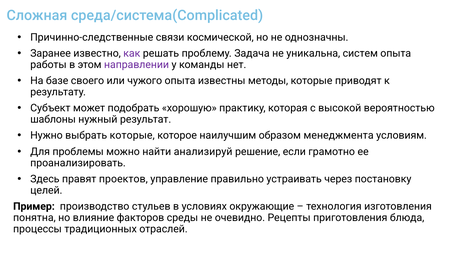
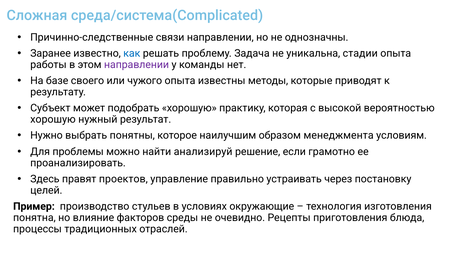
связи космической: космической -> направлении (220, 37)
как colour: purple -> blue (132, 53)
систем: систем -> стадии (360, 53)
шаблоны: шаблоны -> хорошую (53, 119)
выбрать которые: которые -> понятны (132, 136)
